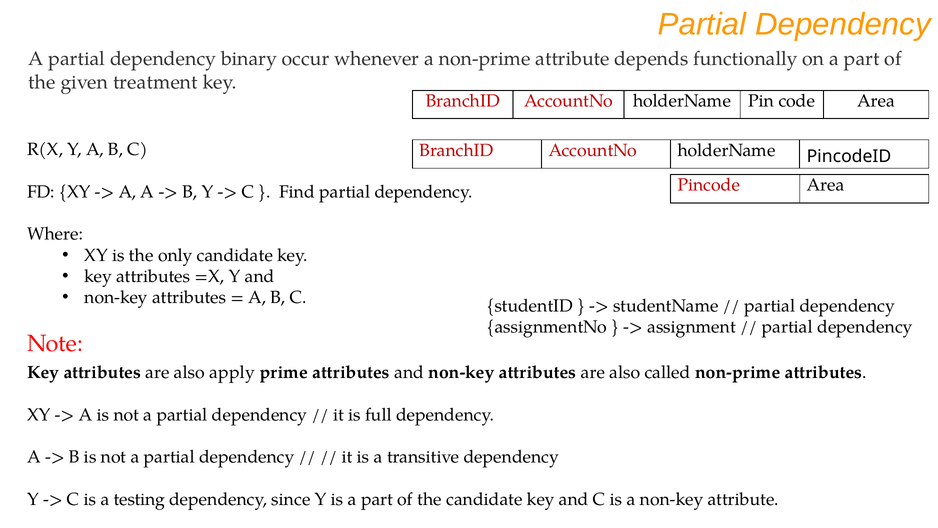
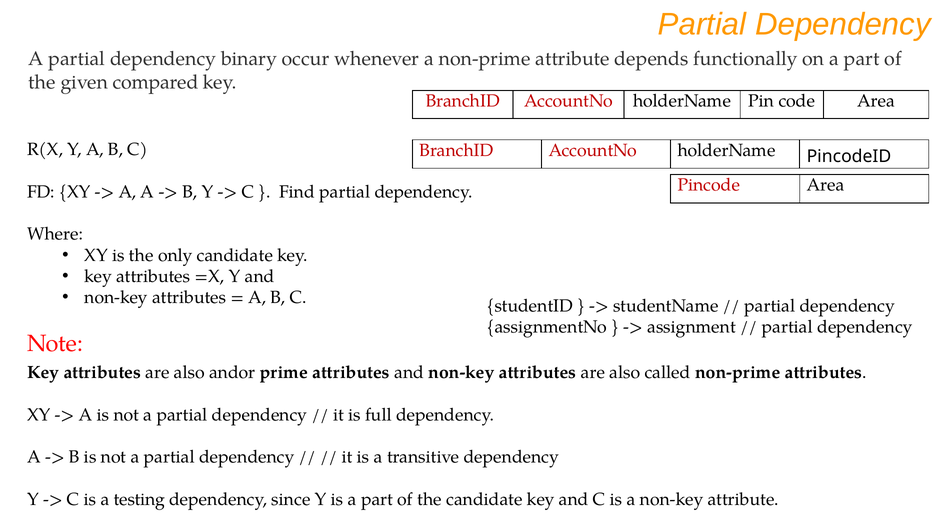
treatment: treatment -> compared (156, 82)
apply: apply -> andor (232, 372)
